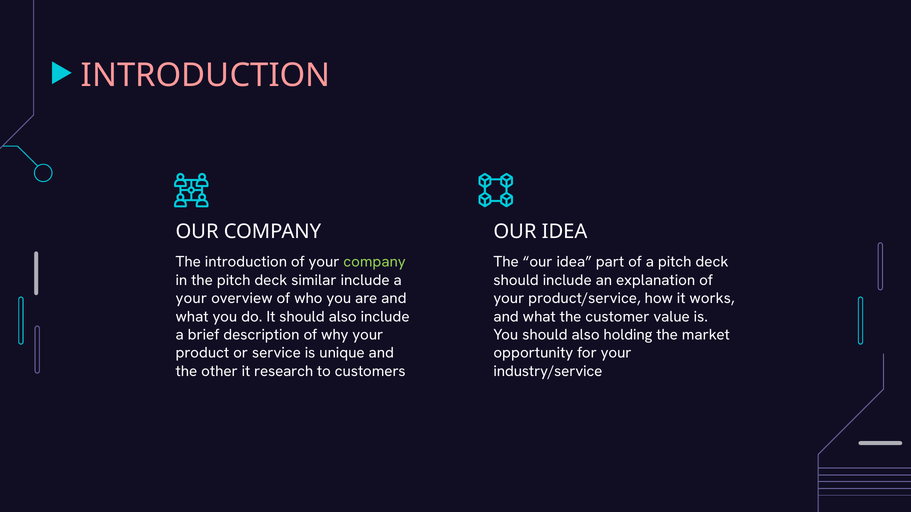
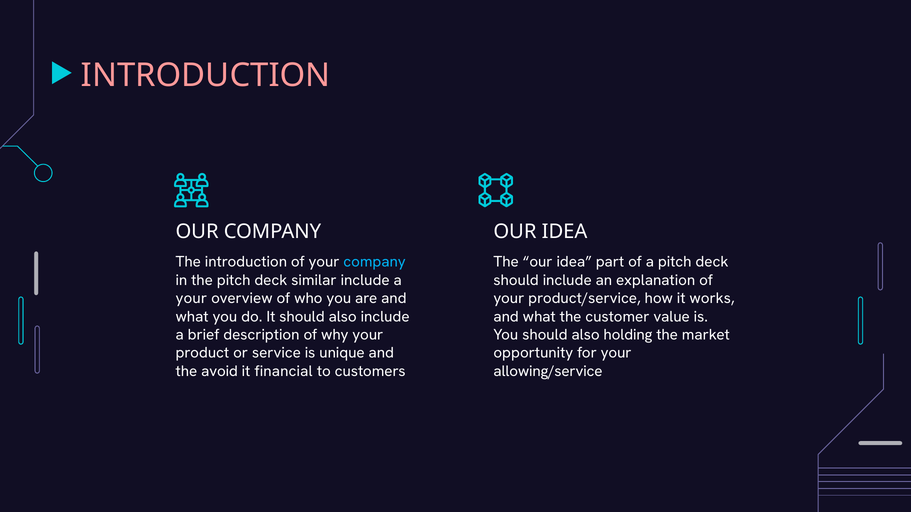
company colour: light green -> light blue (375, 262)
other: other -> avoid (220, 371)
research: research -> financial (284, 371)
industry/service: industry/service -> allowing/service (548, 371)
